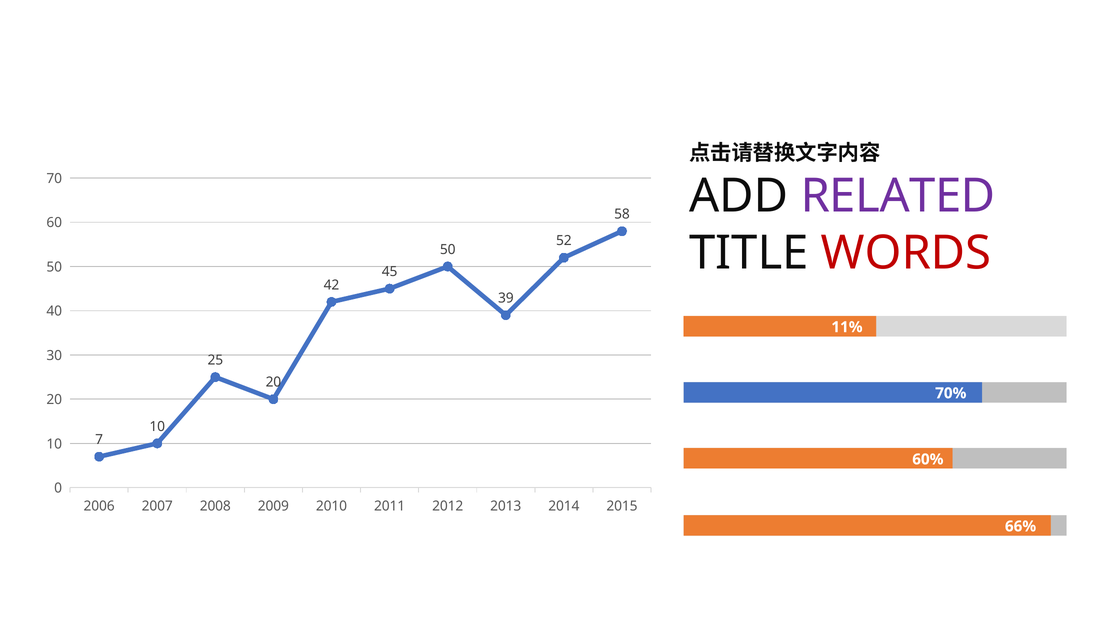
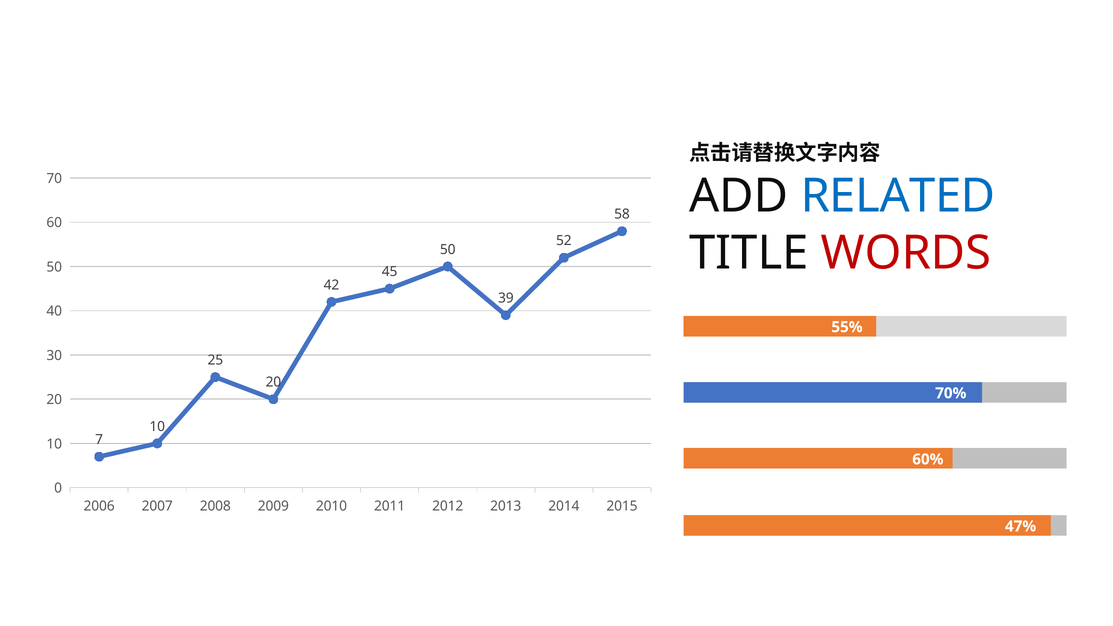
RELATED colour: purple -> blue (898, 196)
11%: 11% -> 55% (847, 327)
66%: 66% -> 47% (1021, 526)
